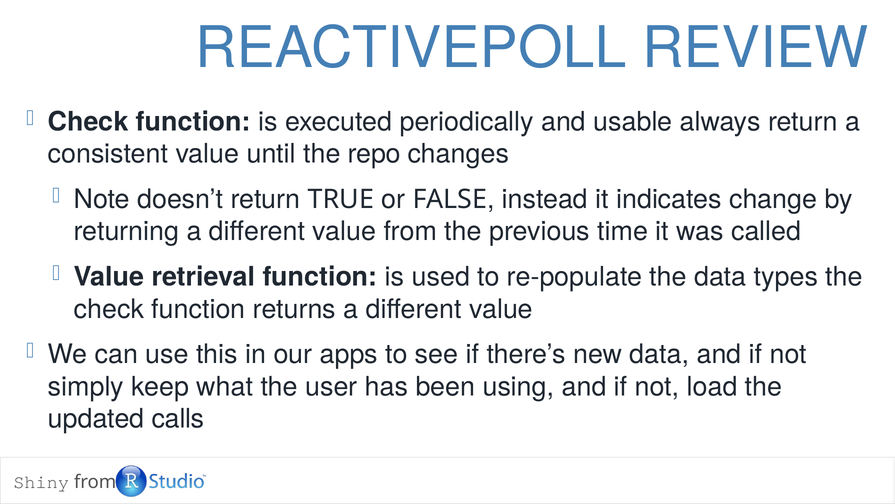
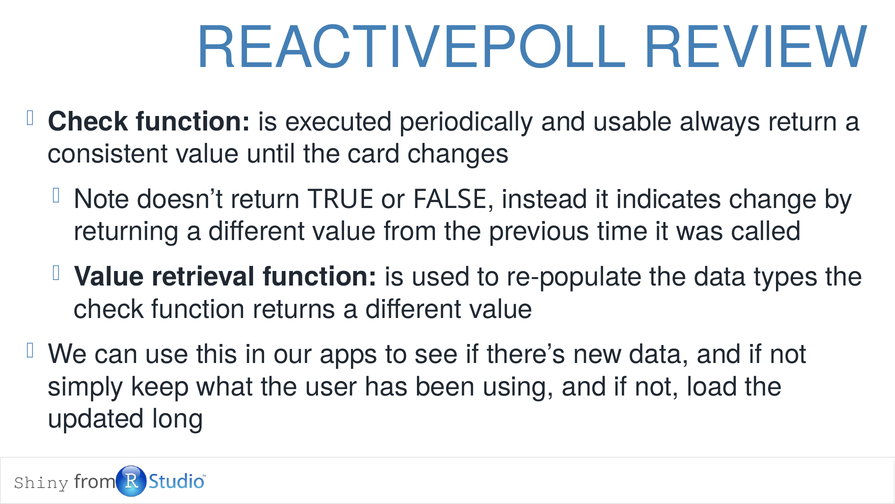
repo: repo -> card (374, 154)
calls: calls -> long (178, 419)
